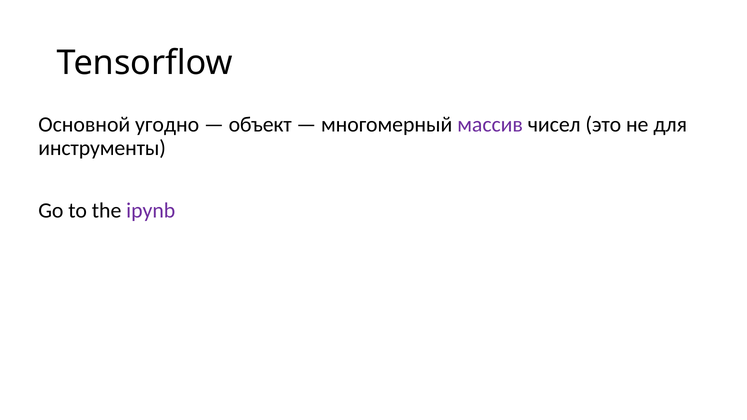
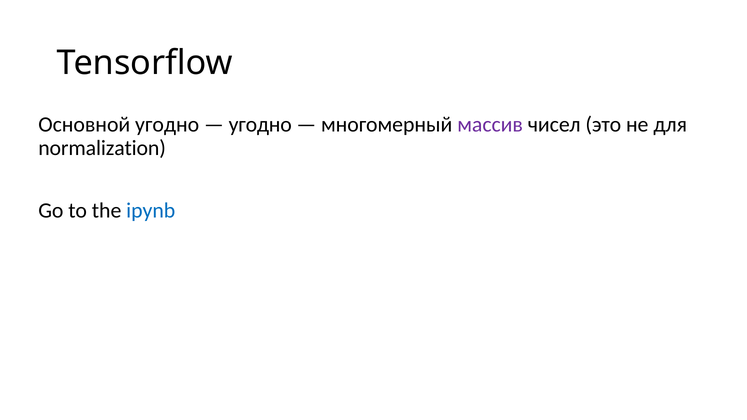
объект: объект -> угодно (260, 124)
инструменты: инструменты -> normalization (102, 148)
ipynb colour: purple -> blue (151, 210)
